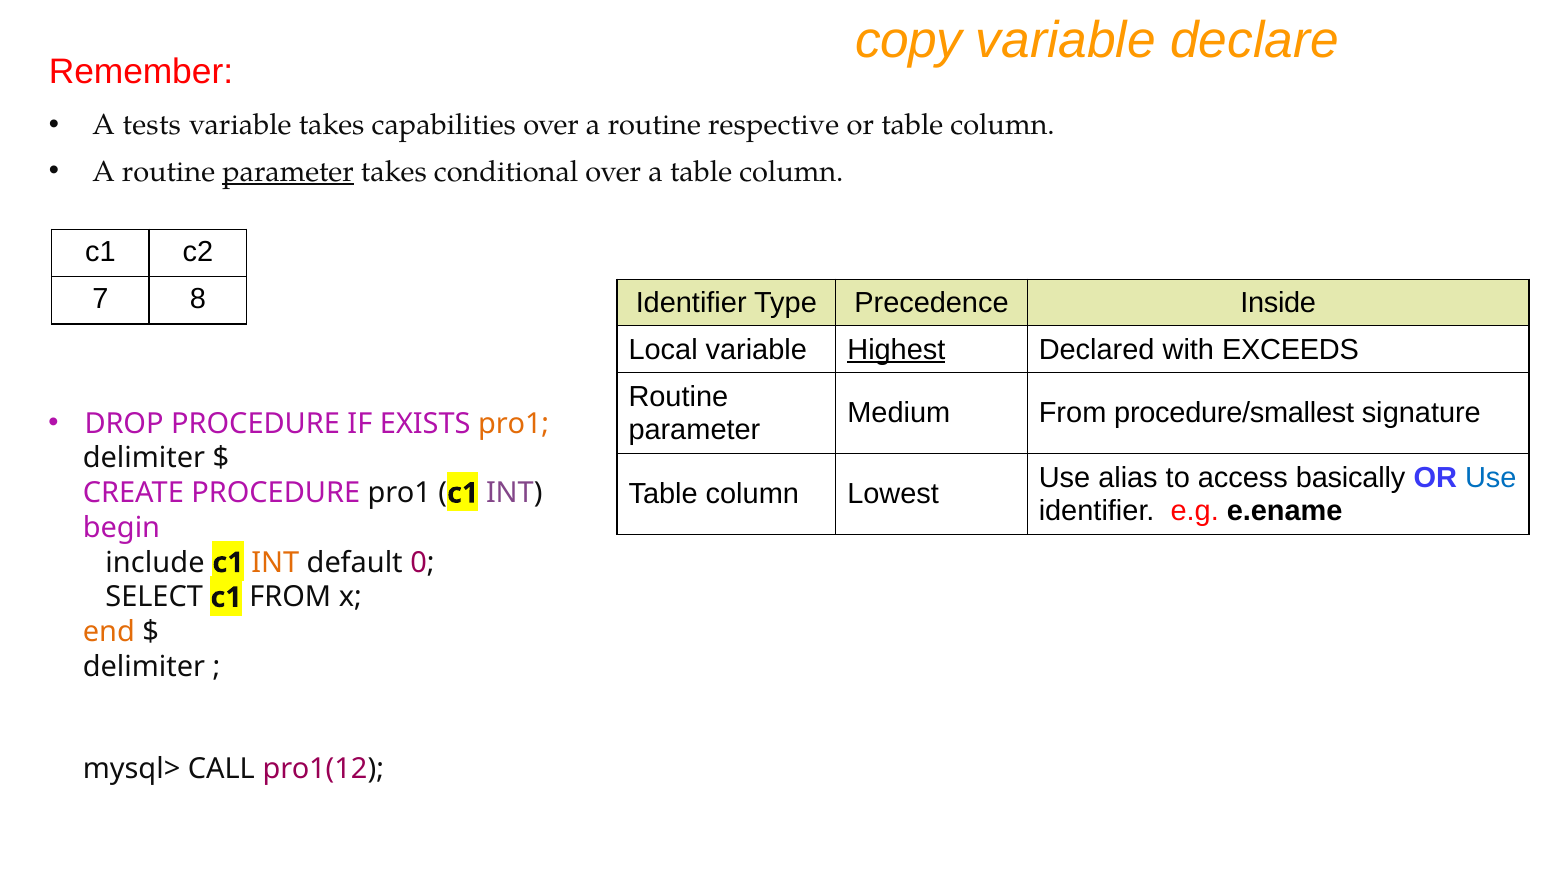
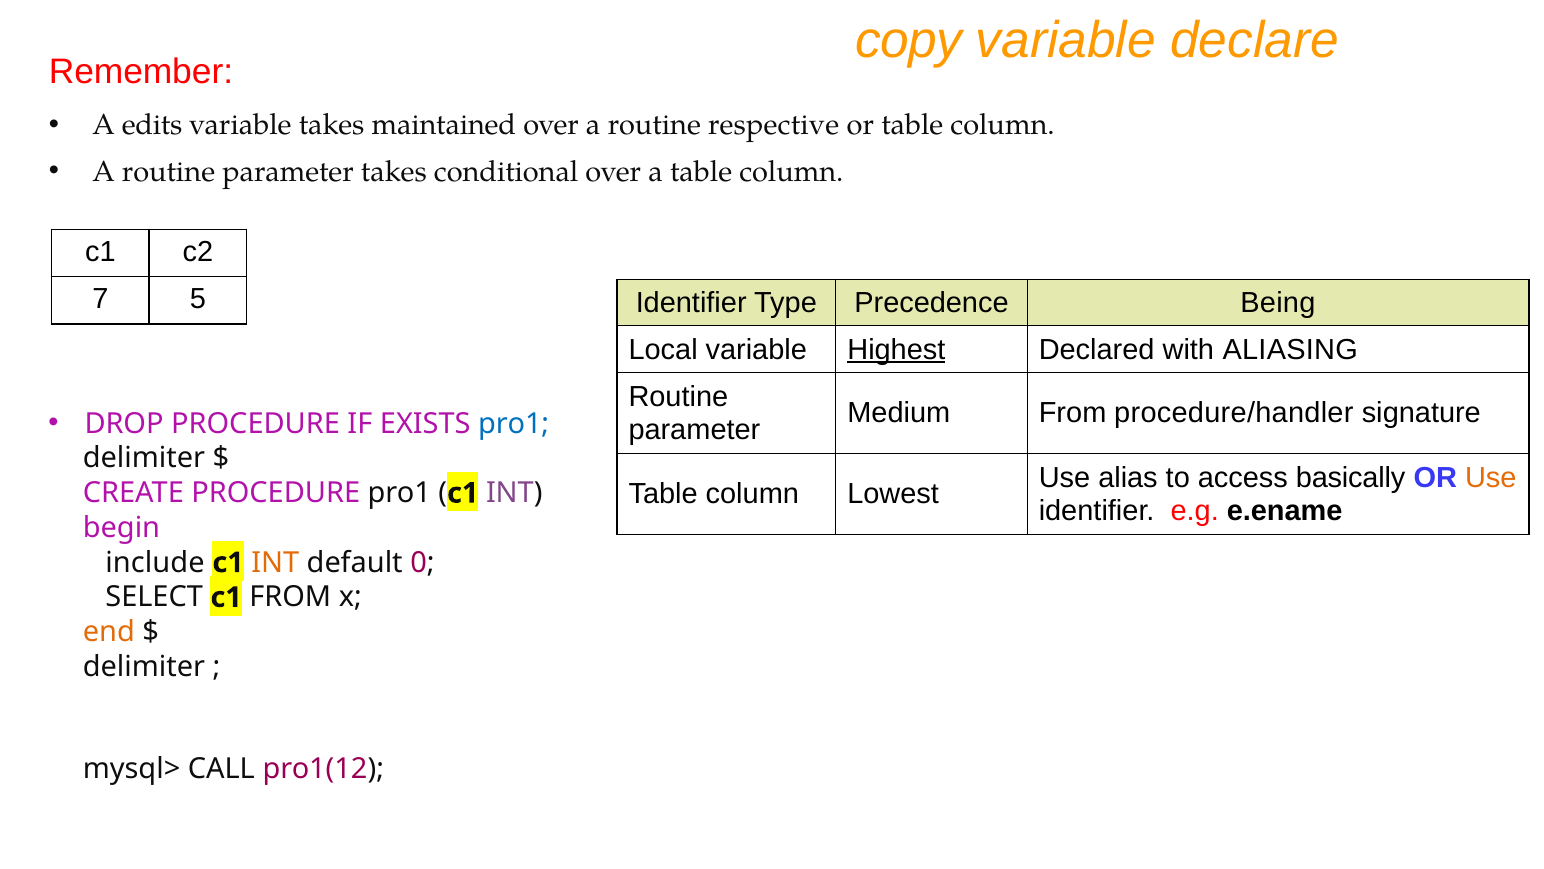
tests: tests -> edits (152, 125)
capabilities: capabilities -> maintained (444, 125)
parameter underline: present -> none (288, 171)
8: 8 -> 5 (198, 299)
Inside: Inside -> Being (1278, 303)
EXCEEDS: EXCEEDS -> ALIASING (1290, 349)
procedure/smallest: procedure/smallest -> procedure/handler (1234, 413)
pro1 colour: orange -> blue (514, 423)
Use colour: blue -> orange (1491, 478)
